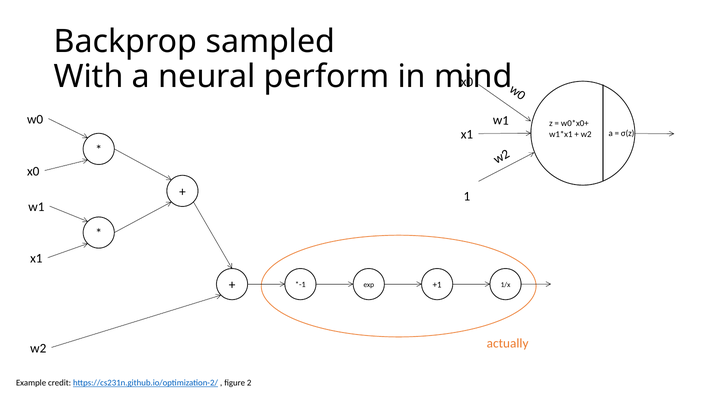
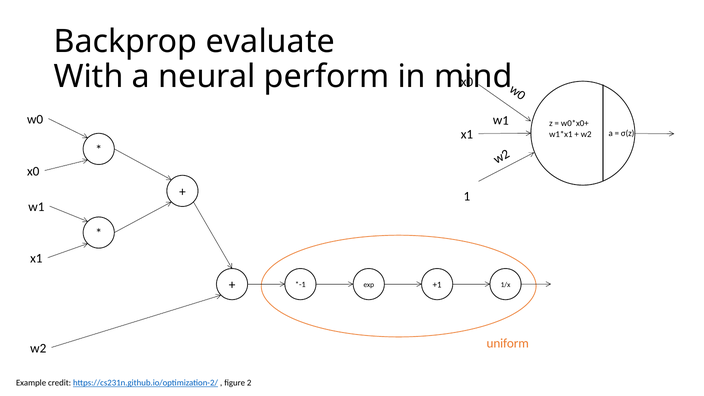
sampled: sampled -> evaluate (270, 42)
actually: actually -> uniform (508, 343)
